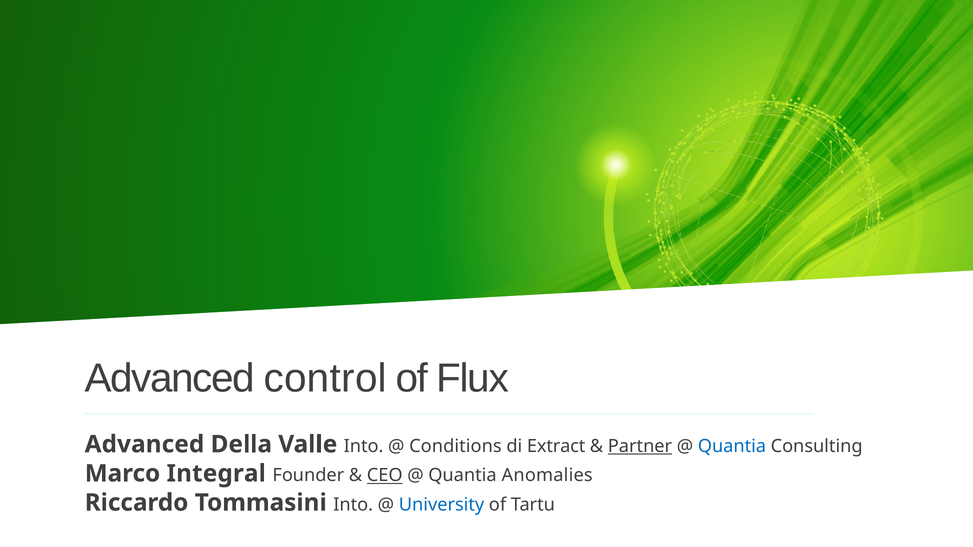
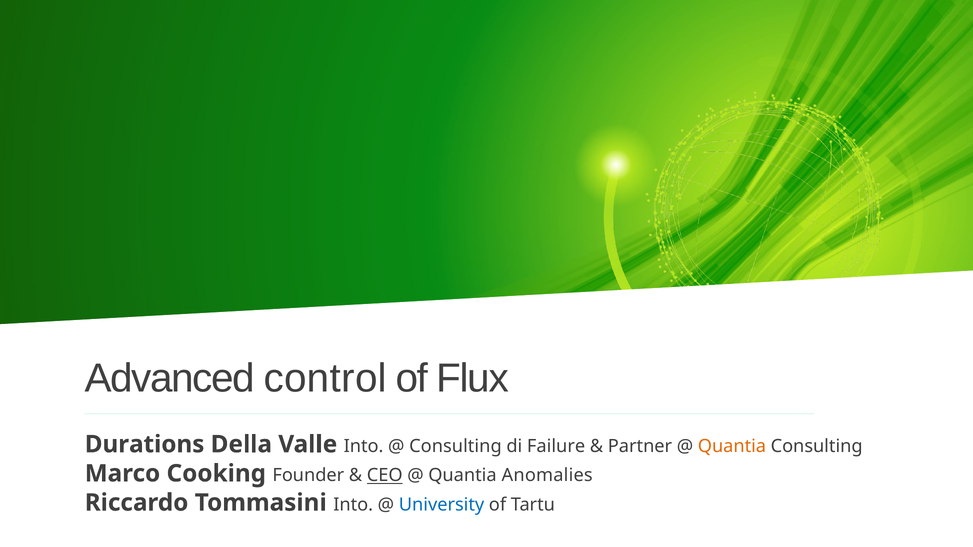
Advanced: Advanced -> Durations (145, 445)
Conditions: Conditions -> Consulting (455, 447)
Extract: Extract -> Failure (556, 447)
Partner underline: present -> none (640, 447)
Quantia colour: blue -> orange (732, 447)
Integral: Integral -> Cooking (216, 474)
